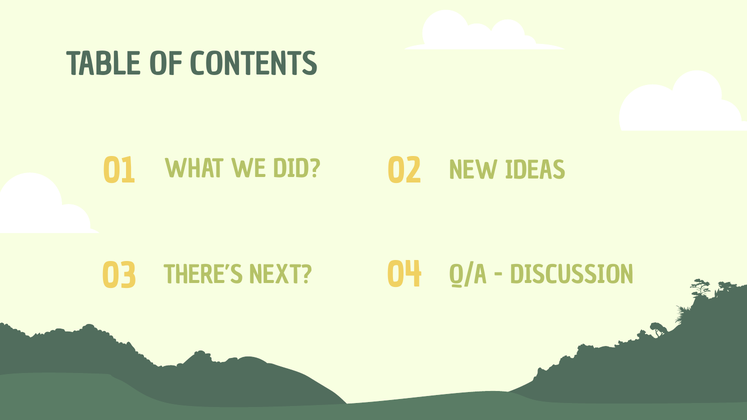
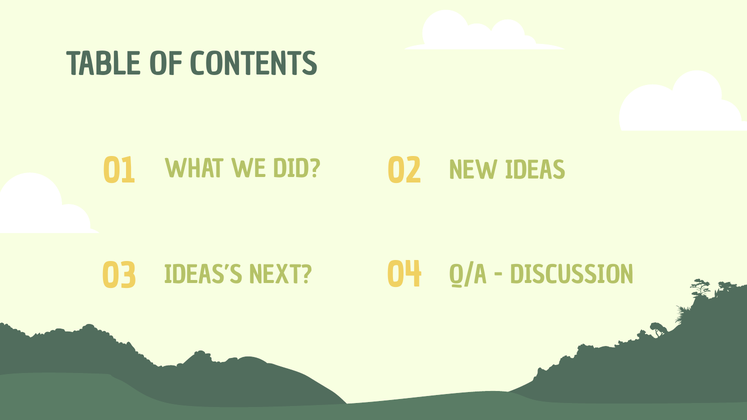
THERE’S: THERE’S -> IDEAS’S (203, 275)
